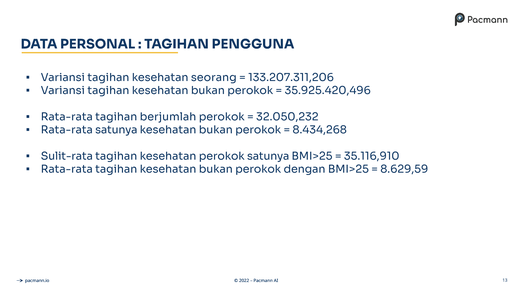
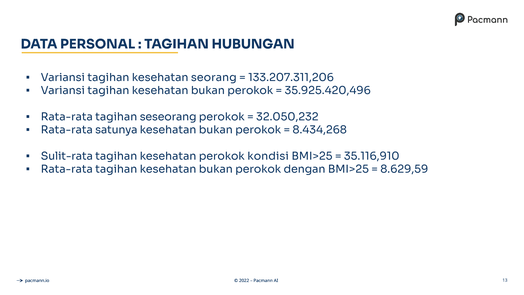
PENGGUNA: PENGGUNA -> HUBUNGAN (253, 44)
berjumlah: berjumlah -> seseorang (168, 117)
perokok satunya: satunya -> kondisi (268, 156)
